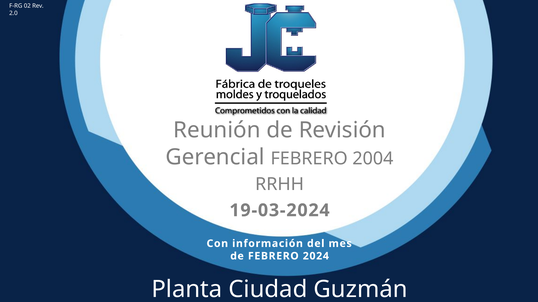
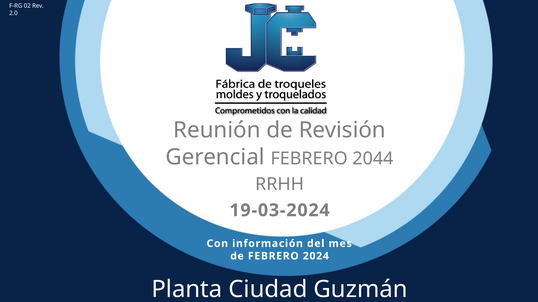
2004: 2004 -> 2044 (373, 159)
